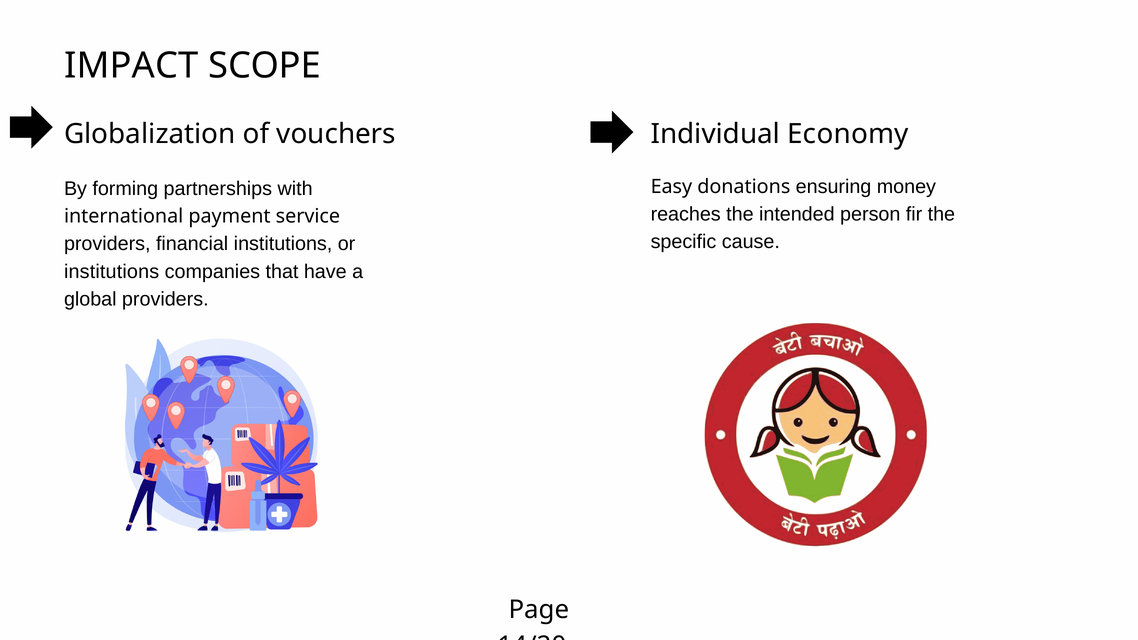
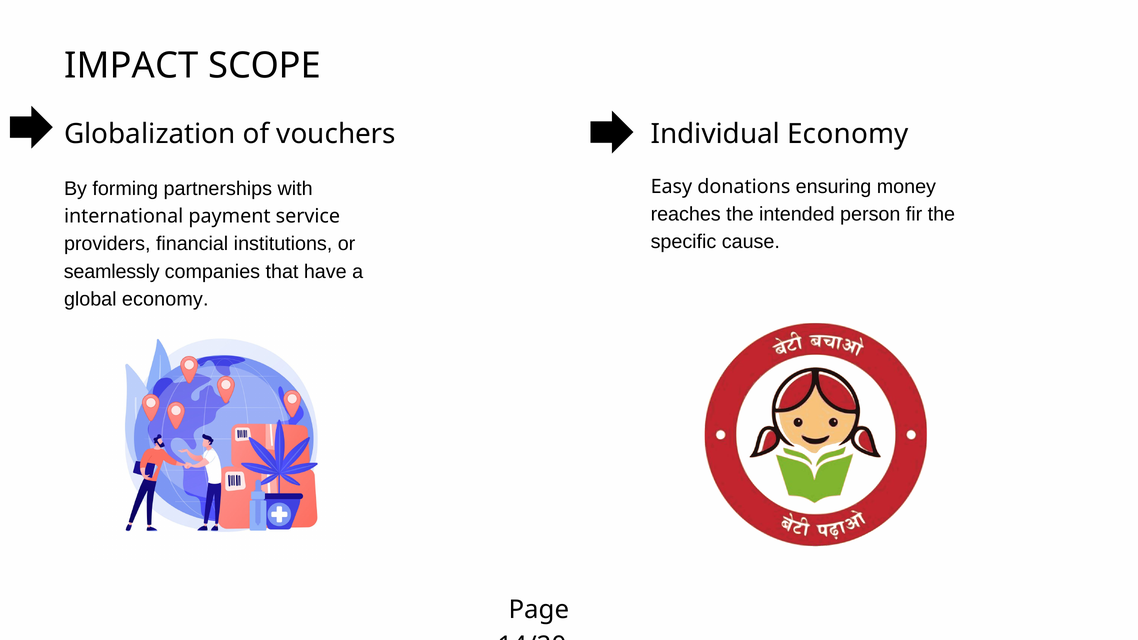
institutions: institutions -> seamlessly (112, 272)
global providers: providers -> economy (165, 299)
